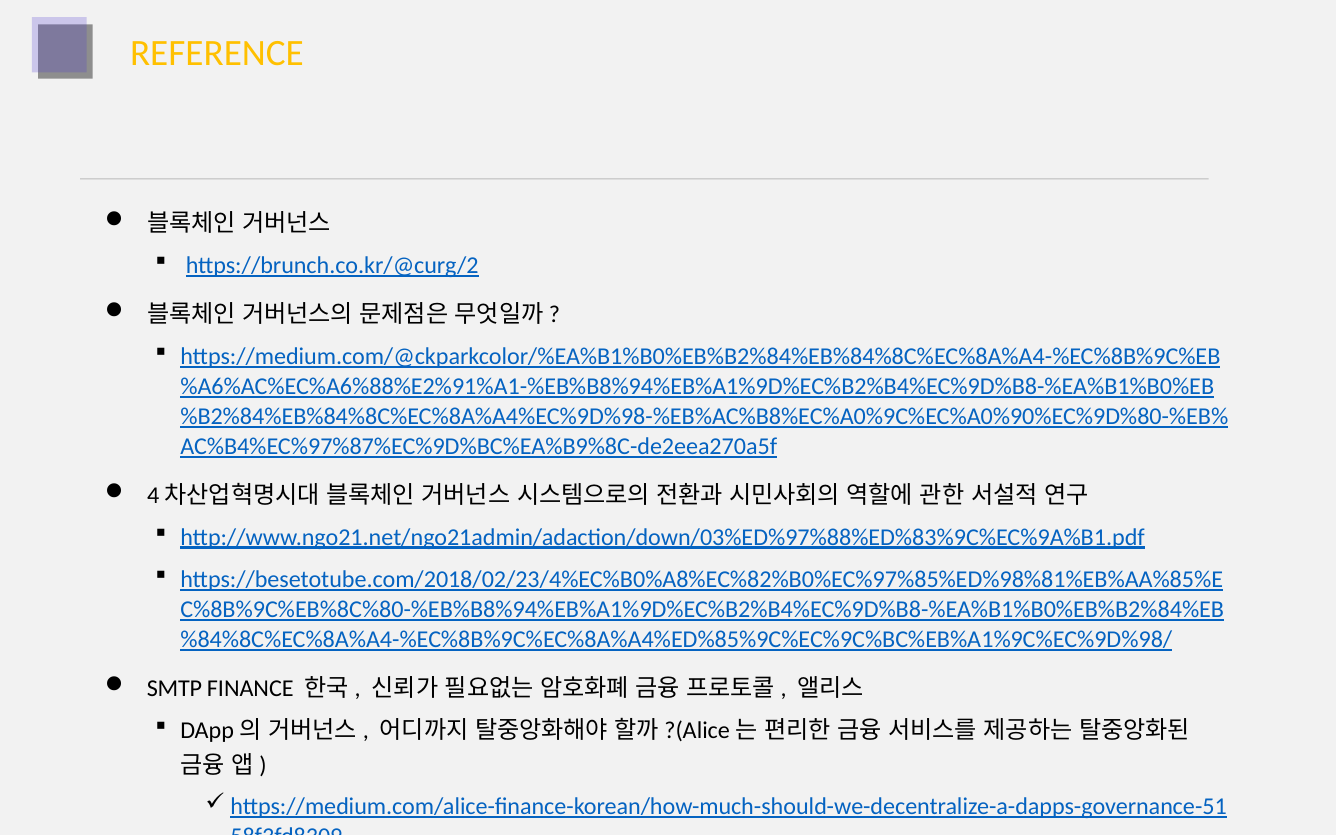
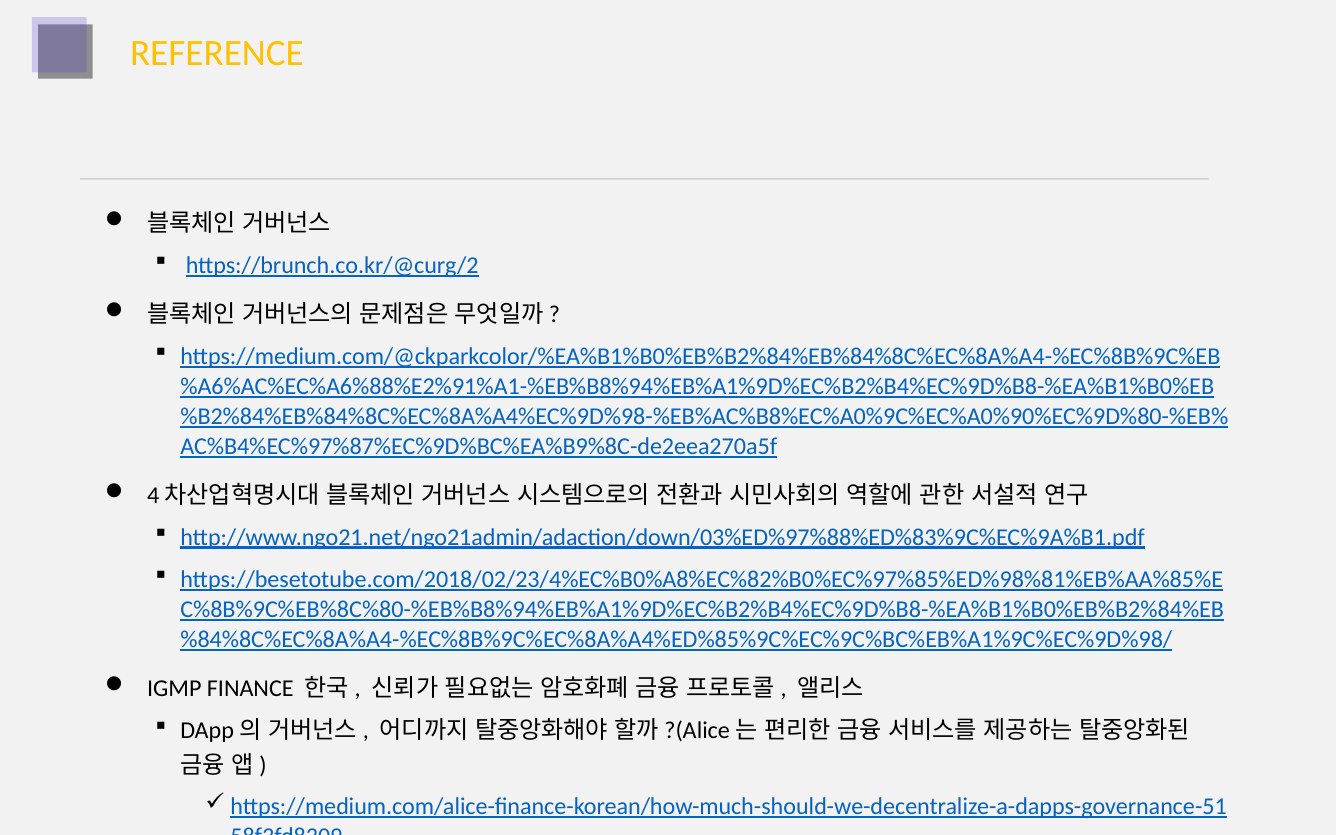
SMTP: SMTP -> IGMP (174, 689)
